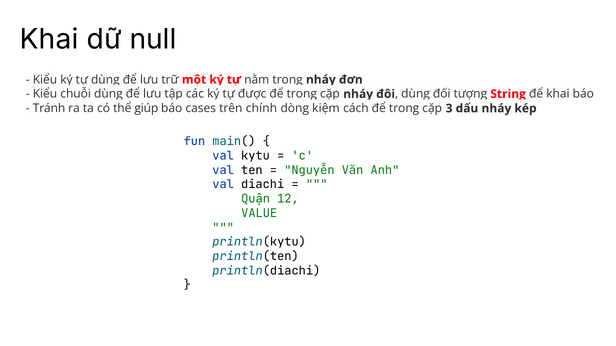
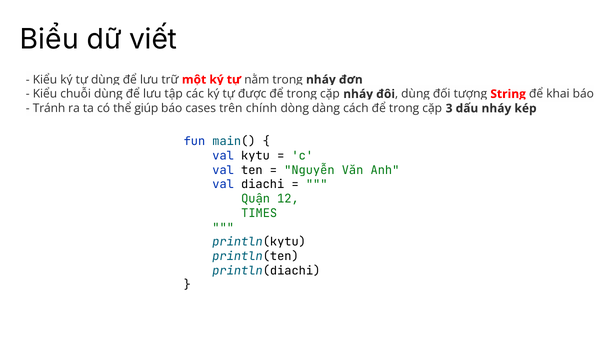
Khai: Khai -> Biểu (49, 40)
null: null -> viết (153, 40)
kiệm: kiệm -> dàng (326, 109)
VALUE: VALUE -> TIMES (259, 214)
